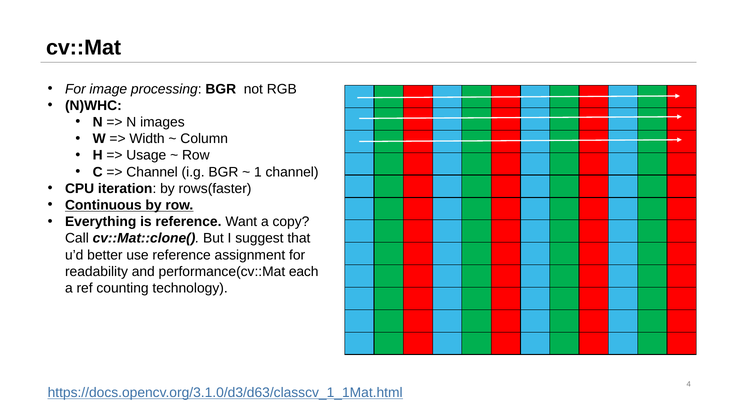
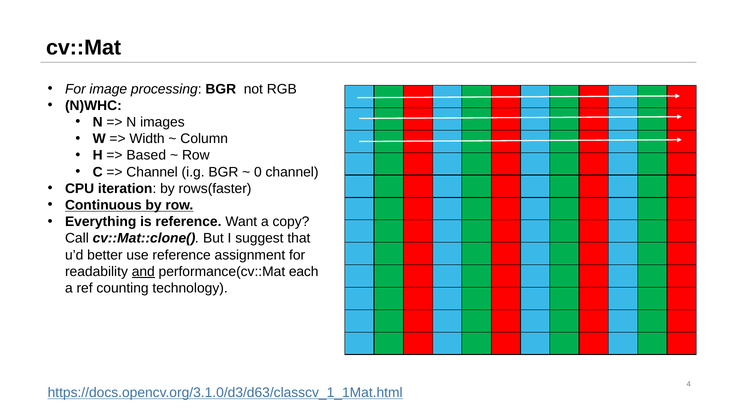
Usage: Usage -> Based (146, 155)
1: 1 -> 0 (258, 172)
and underline: none -> present (143, 271)
